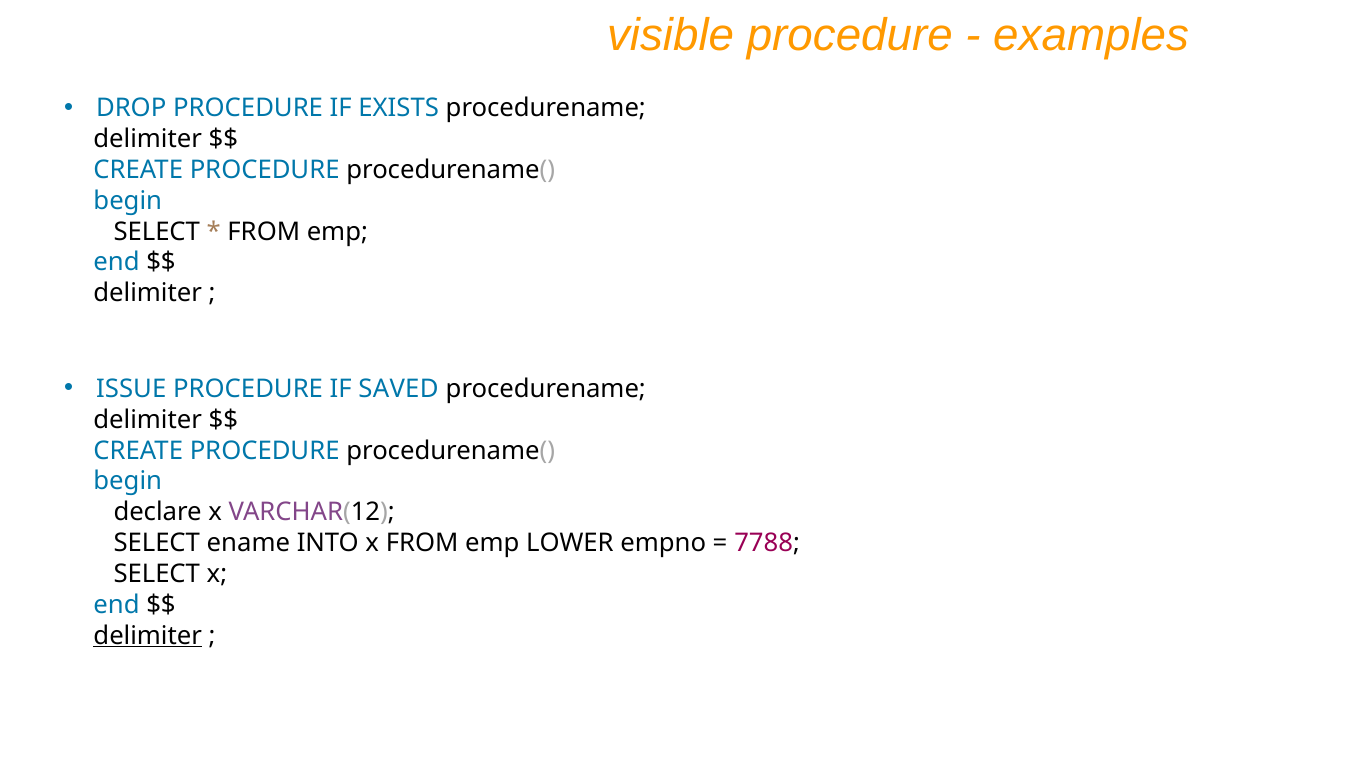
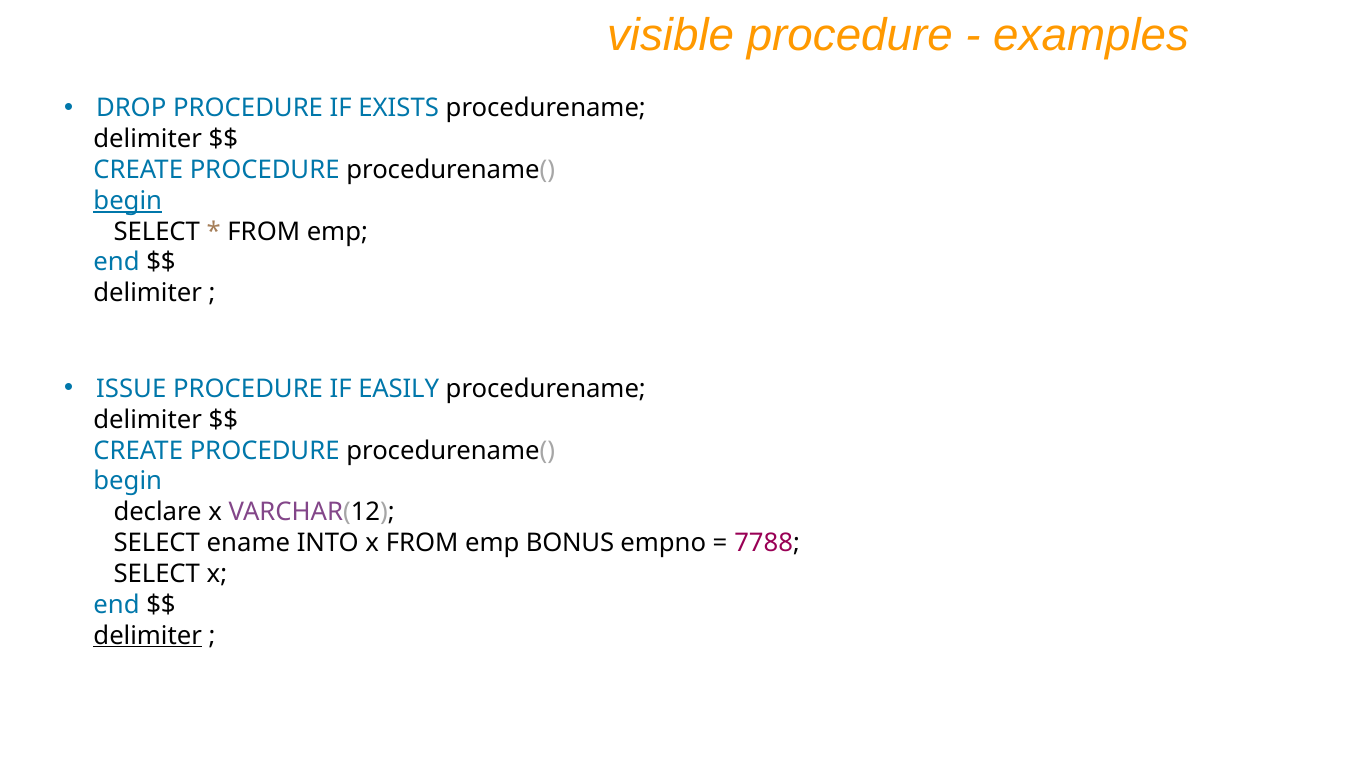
begin underline: none -> present (128, 201)
SAVED: SAVED -> EASILY (399, 389)
LOWER: LOWER -> BONUS (570, 543)
